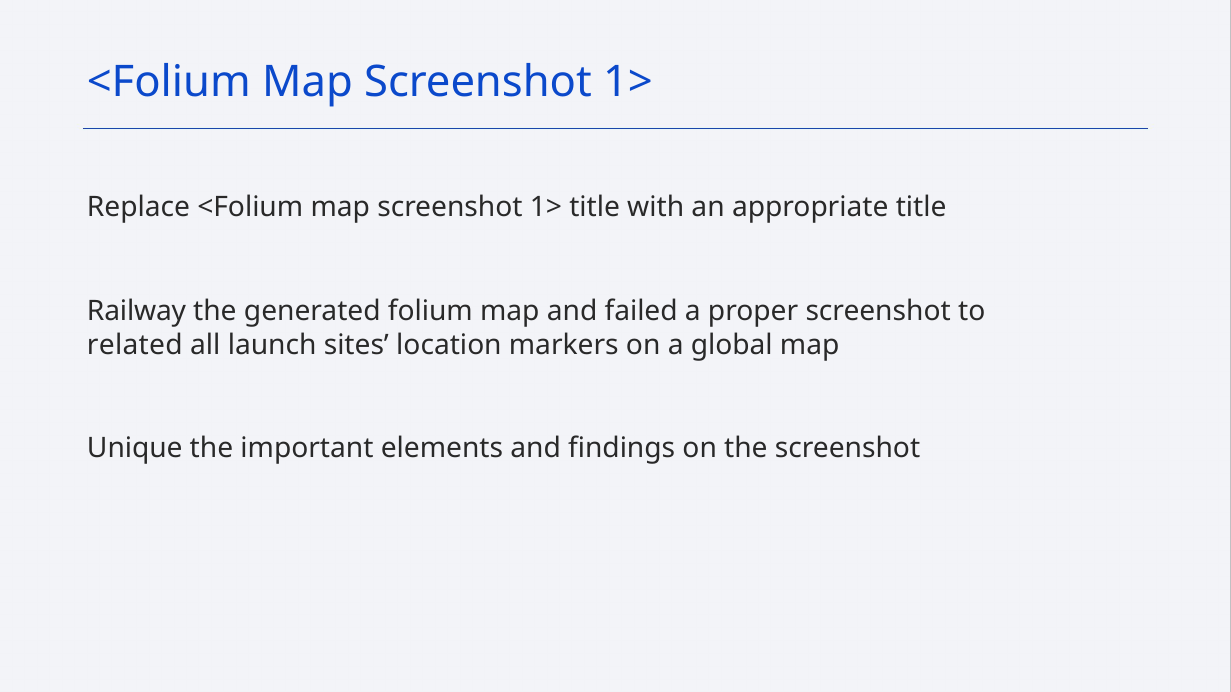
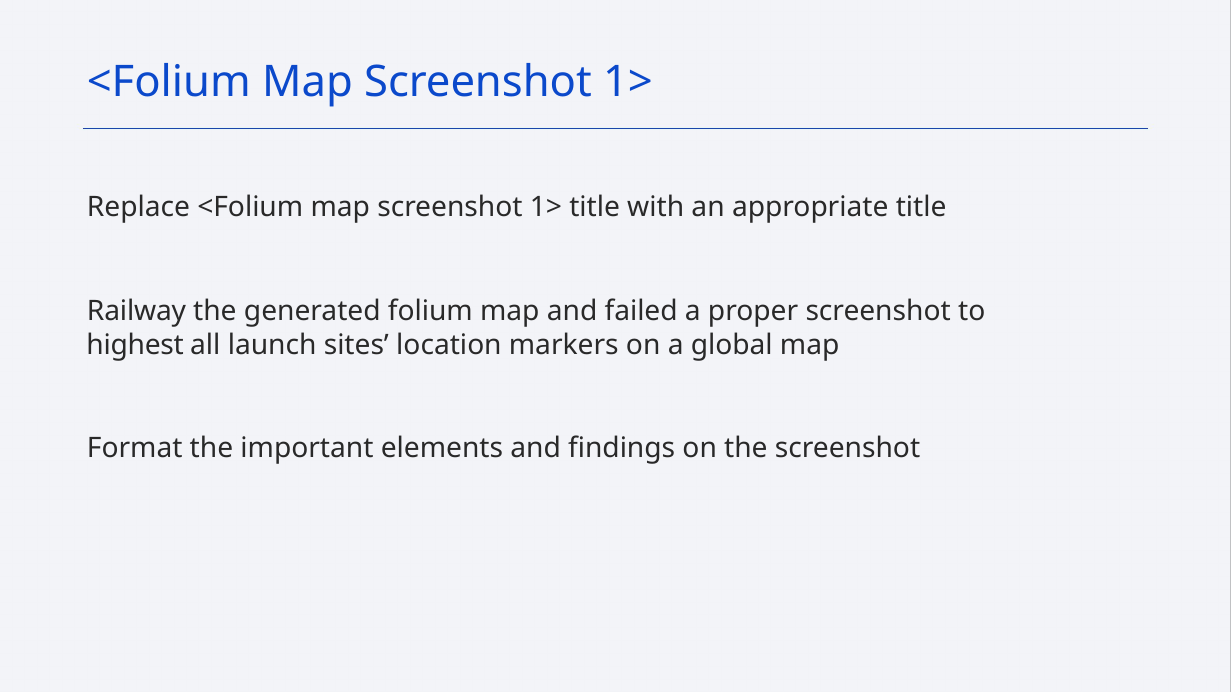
related: related -> highest (135, 345)
Unique: Unique -> Format (135, 449)
